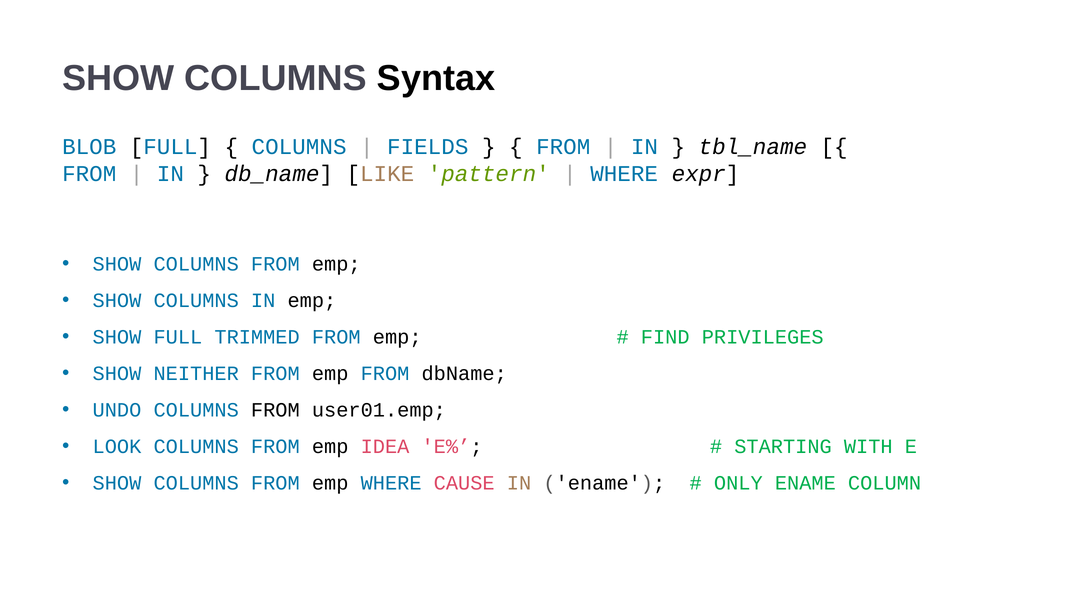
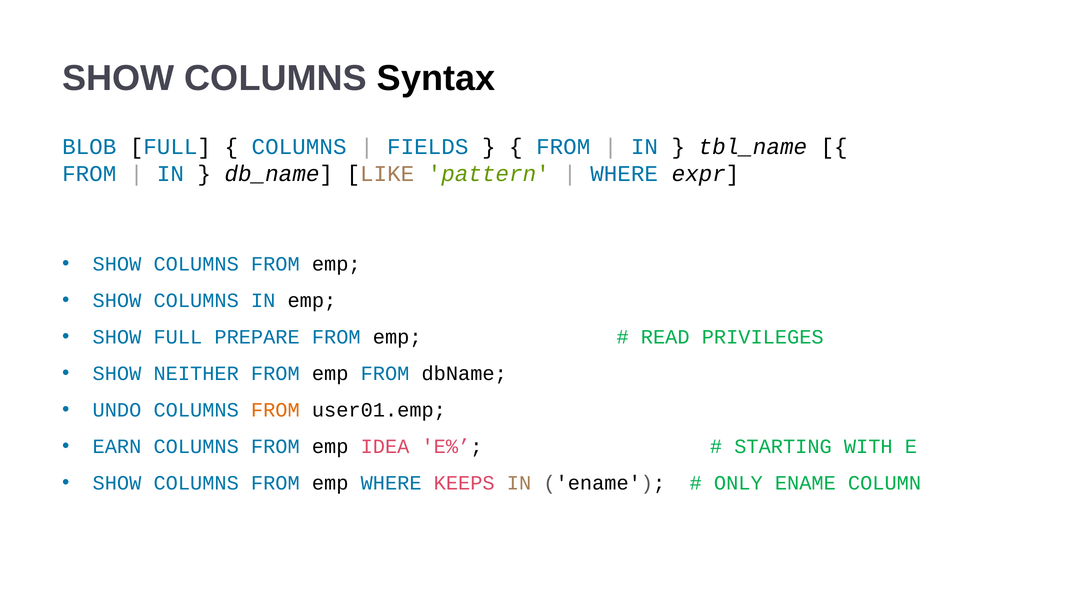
TRIMMED: TRIMMED -> PREPARE (257, 337)
FIND: FIND -> READ (665, 337)
FROM colour: black -> orange (275, 410)
LOOK: LOOK -> EARN (117, 447)
CAUSE: CAUSE -> KEEPS (464, 483)
